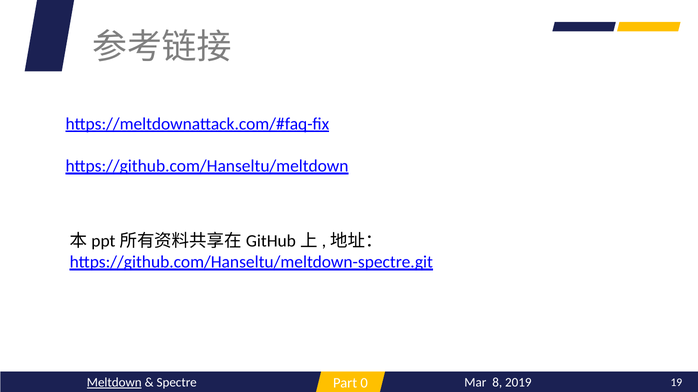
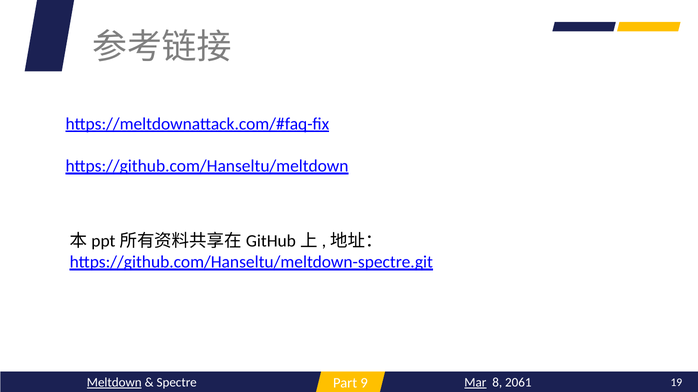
0: 0 -> 9 (364, 383)
Mar underline: none -> present (475, 383)
2019: 2019 -> 2061 (518, 383)
